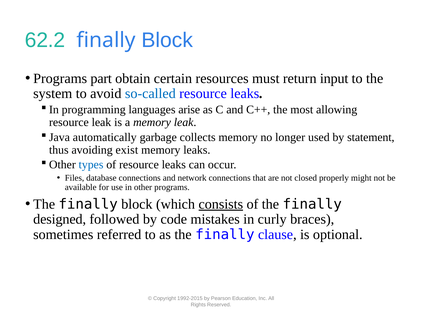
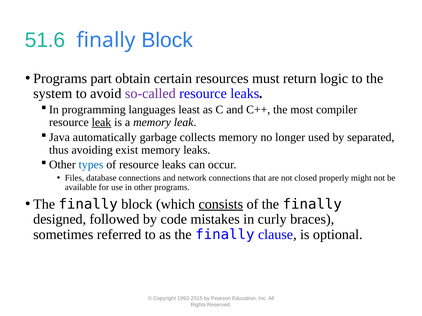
62.2: 62.2 -> 51.6 (45, 40)
input: input -> logic (334, 79)
so-called colour: blue -> purple (150, 94)
arise: arise -> least (189, 110)
allowing: allowing -> compiler (337, 110)
leak underline: none -> present (101, 123)
statement: statement -> separated (371, 137)
